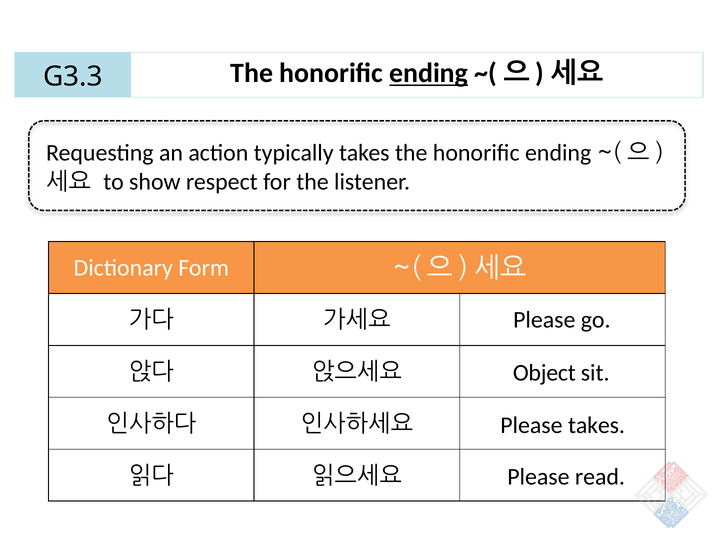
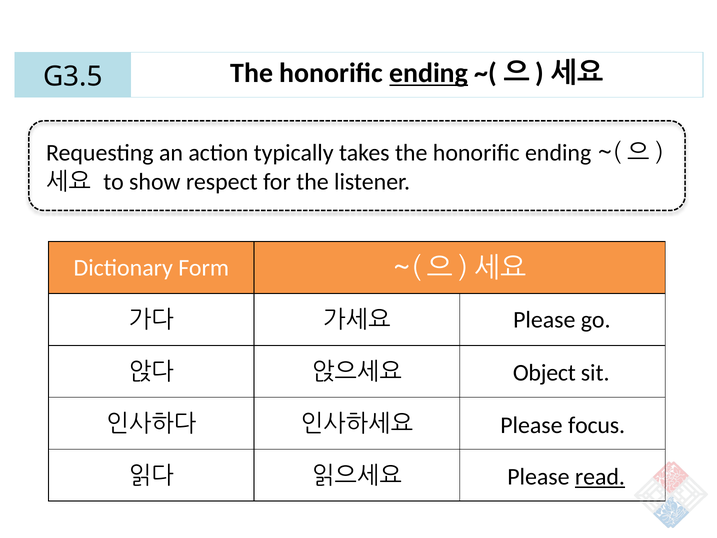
G3.3: G3.3 -> G3.5 (73, 76)
Please takes: takes -> focus (597, 425)
read underline: none -> present (600, 477)
